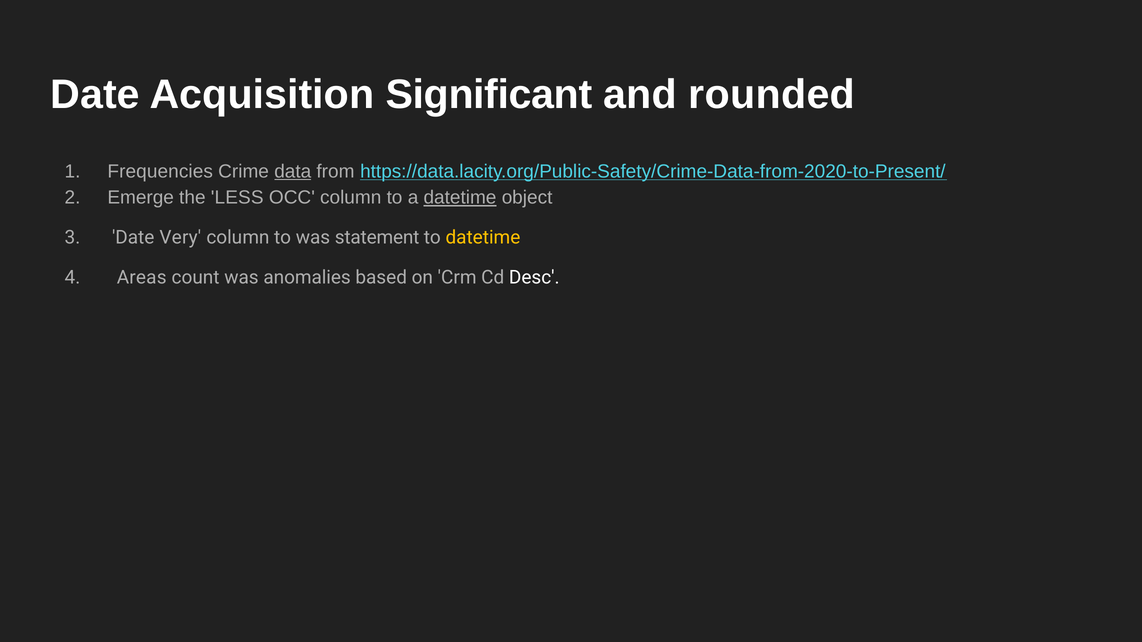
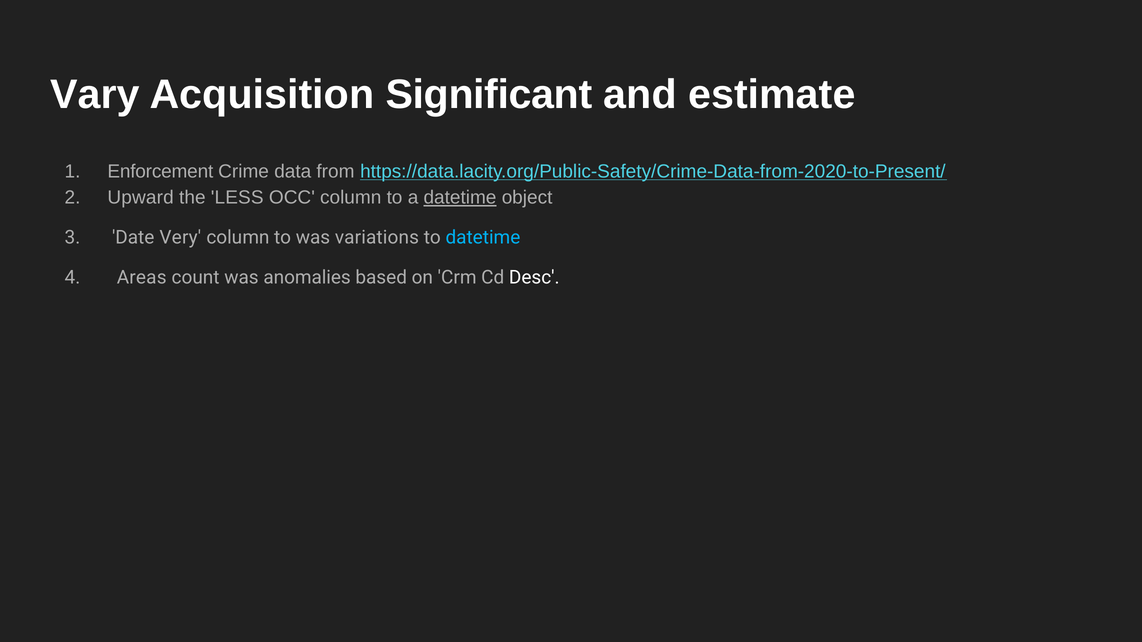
Date: Date -> Vary (95, 95)
rounded: rounded -> estimate (772, 95)
Frequencies: Frequencies -> Enforcement (160, 171)
data underline: present -> none (293, 171)
Emerge: Emerge -> Upward (141, 198)
statement: statement -> variations (377, 238)
datetime colour: yellow -> light blue (483, 238)
